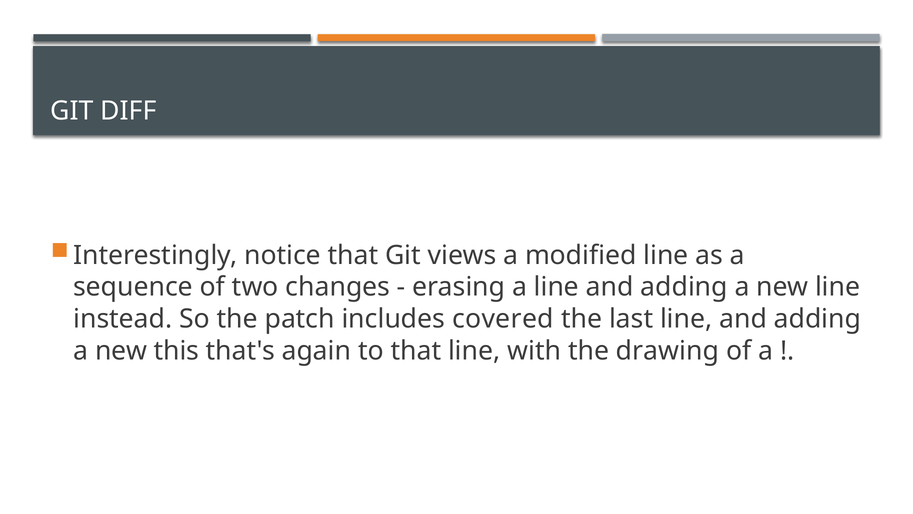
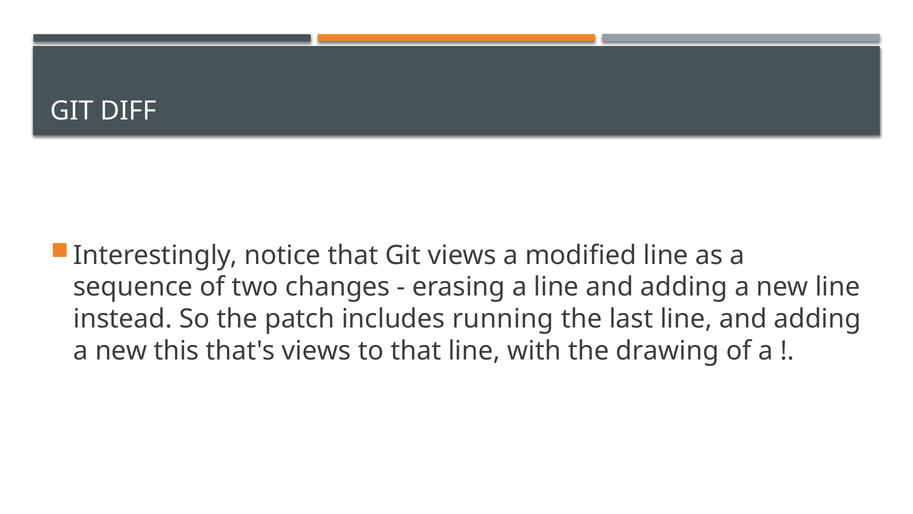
covered: covered -> running (503, 319)
that's again: again -> views (316, 351)
